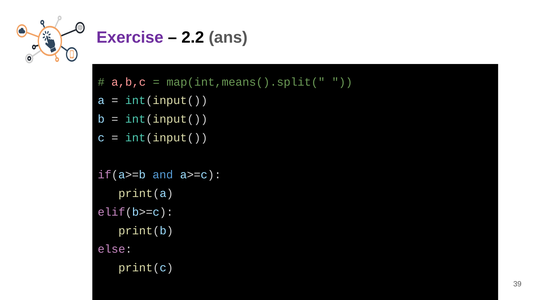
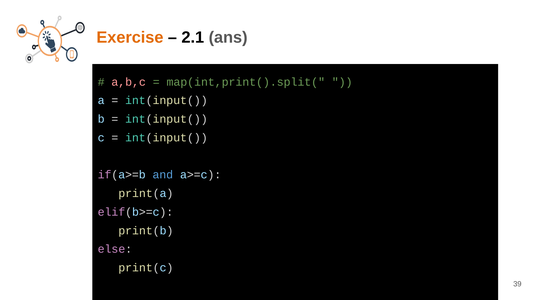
Exercise colour: purple -> orange (130, 38)
2.2: 2.2 -> 2.1 (193, 38)
map(int,means().split(: map(int,means().split( -> map(int,print().split( (246, 82)
